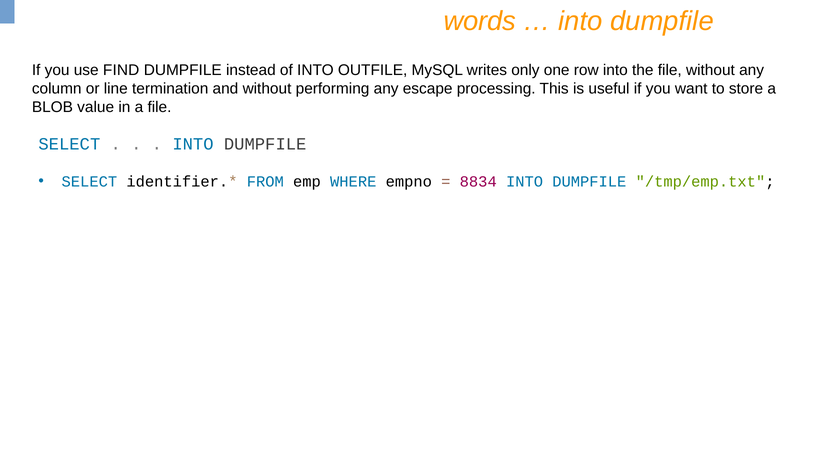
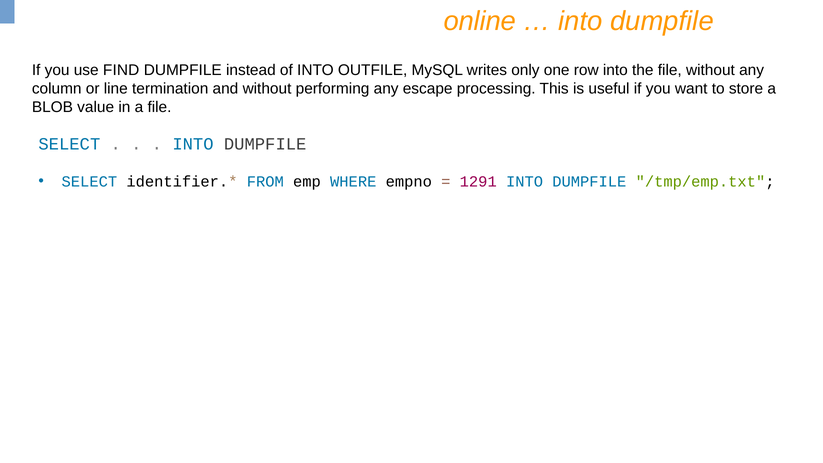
words: words -> online (480, 21)
8834: 8834 -> 1291 (478, 182)
